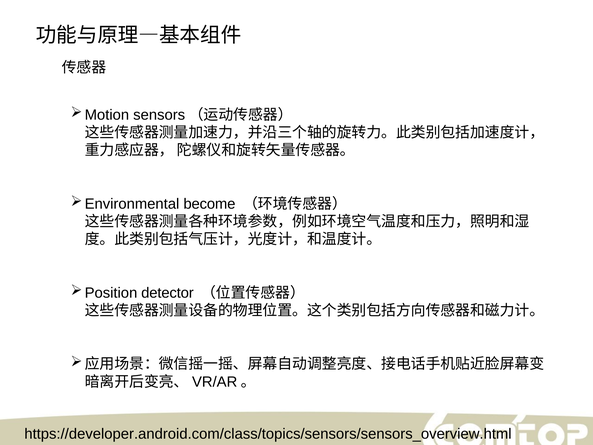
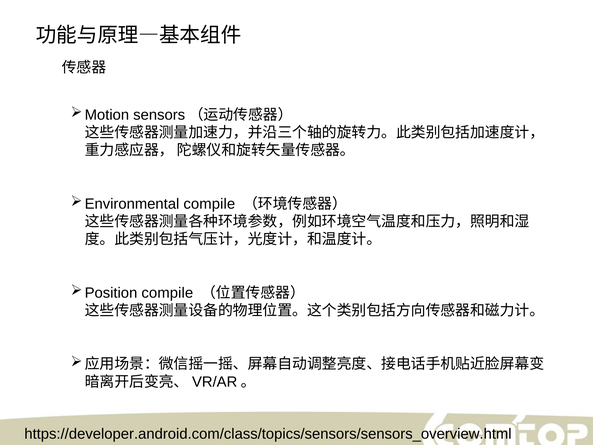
become: become -> compile (209, 204)
detector: detector -> compile (167, 293)
